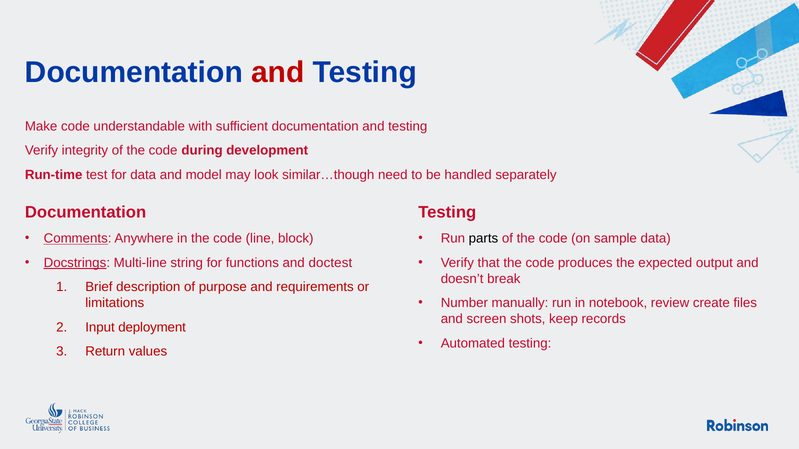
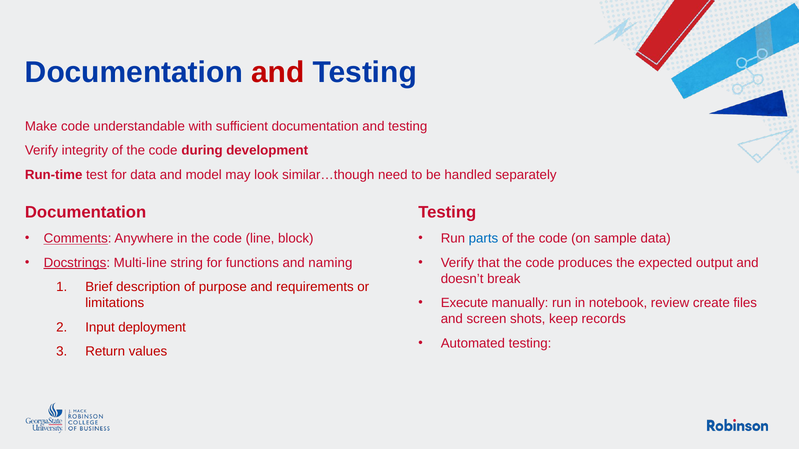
parts colour: black -> blue (483, 239)
doctest: doctest -> naming (330, 263)
Number: Number -> Execute (464, 303)
